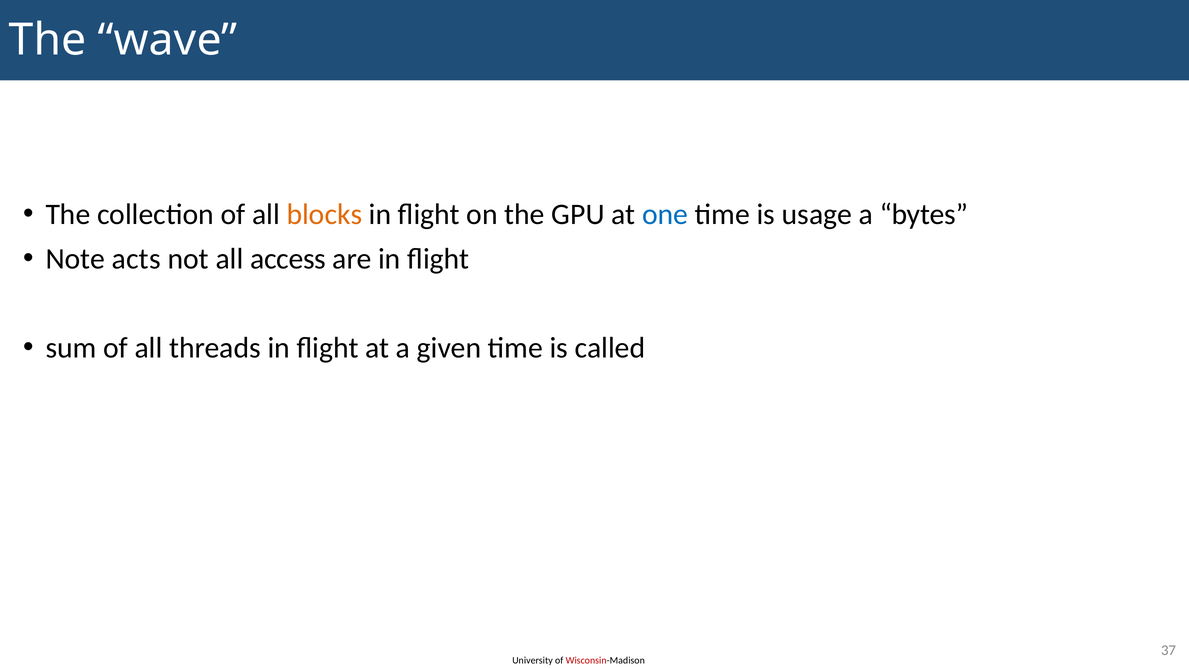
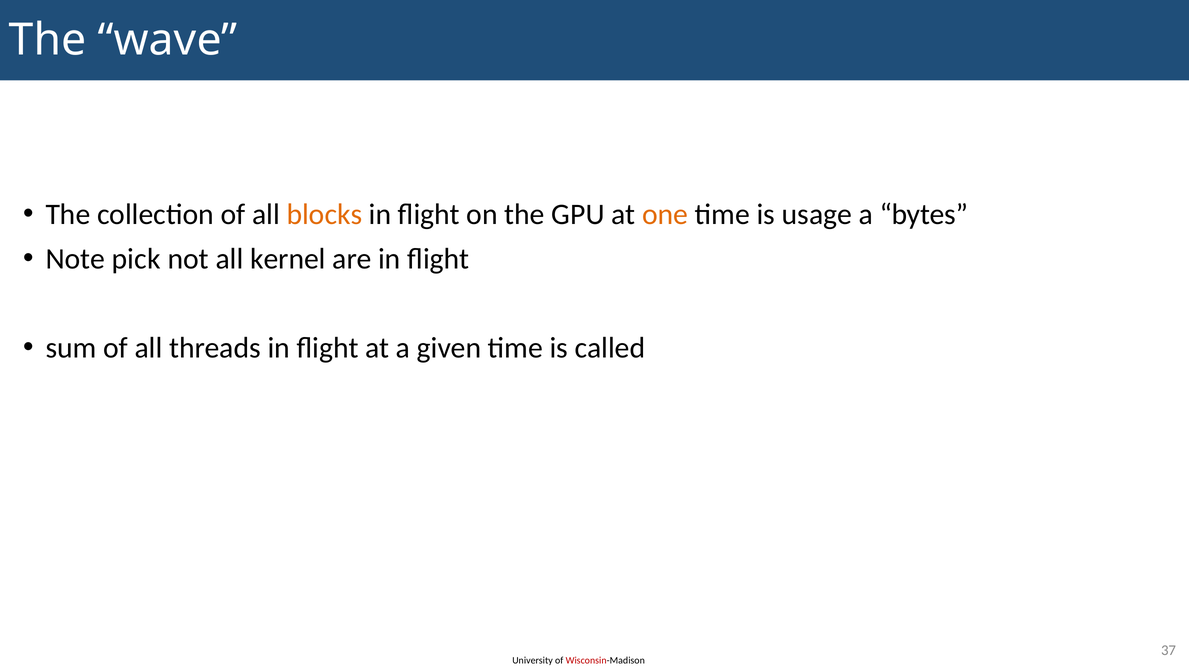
one colour: blue -> orange (665, 214)
acts: acts -> pick (136, 259)
access: access -> kernel (288, 259)
